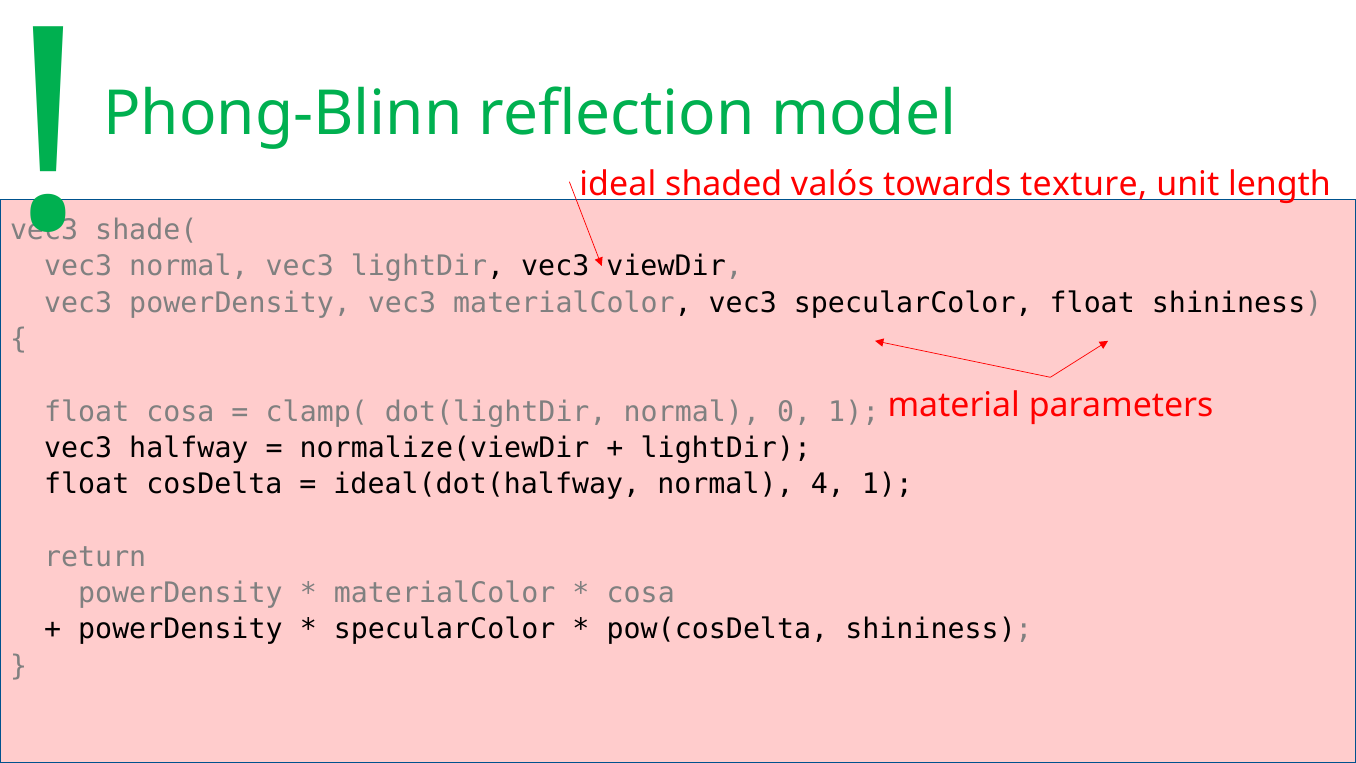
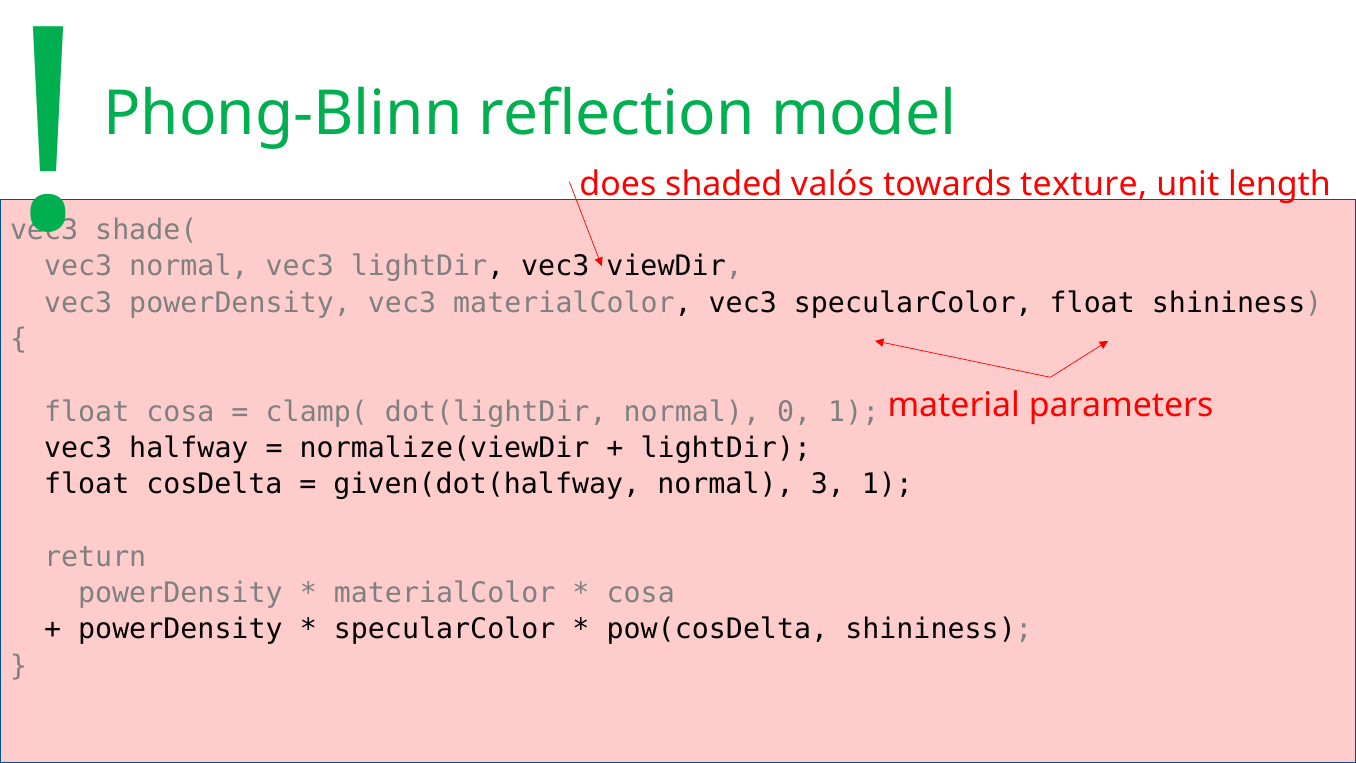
ideal: ideal -> does (618, 184)
ideal(dot(halfway: ideal(dot(halfway -> given(dot(halfway (487, 484)
4: 4 -> 3 (828, 484)
